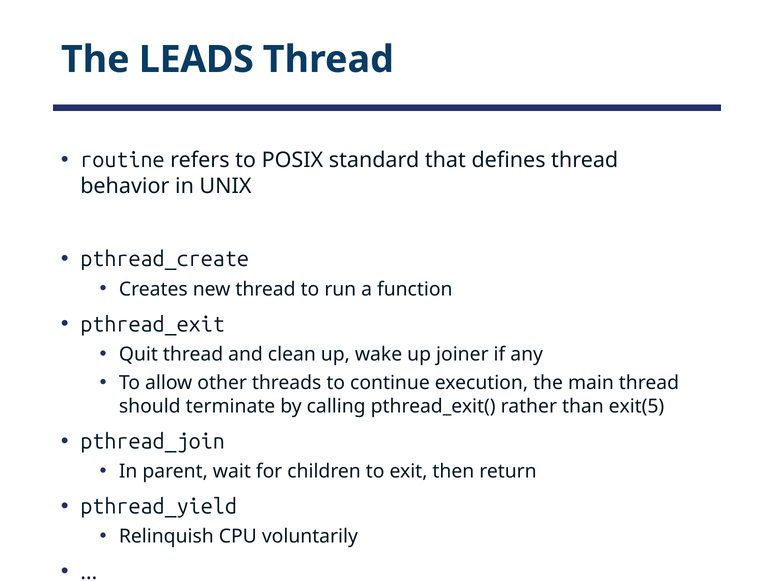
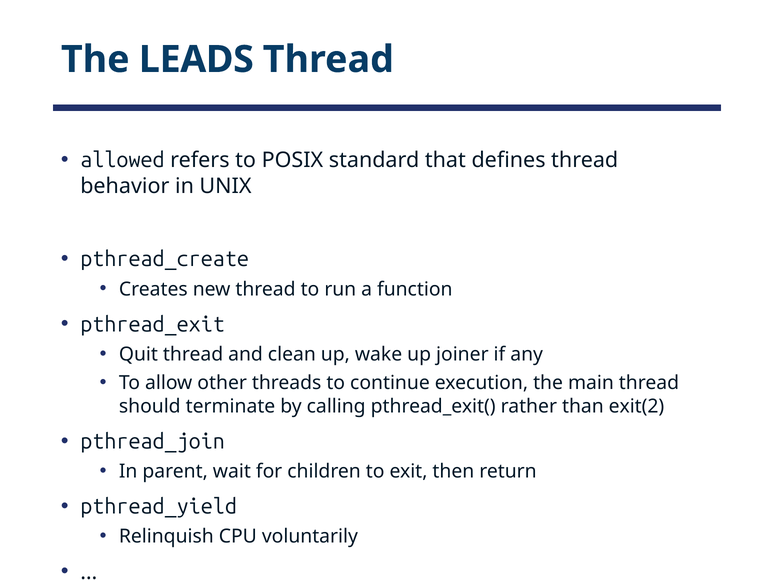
routine: routine -> allowed (122, 160)
exit(5: exit(5 -> exit(2 (636, 406)
